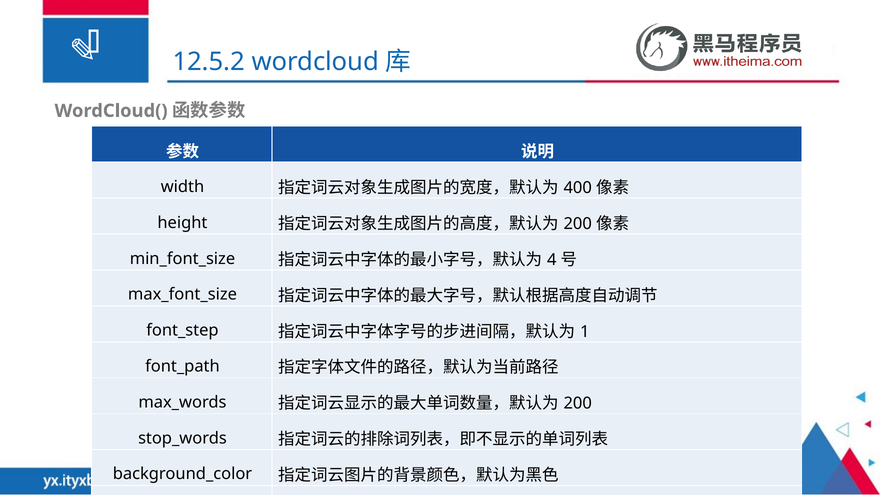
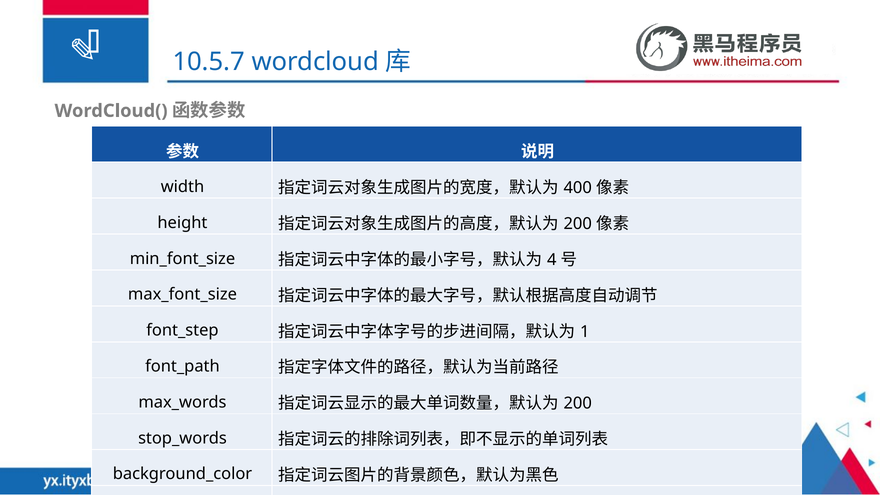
12.5.2: 12.5.2 -> 10.5.7 (209, 62)
